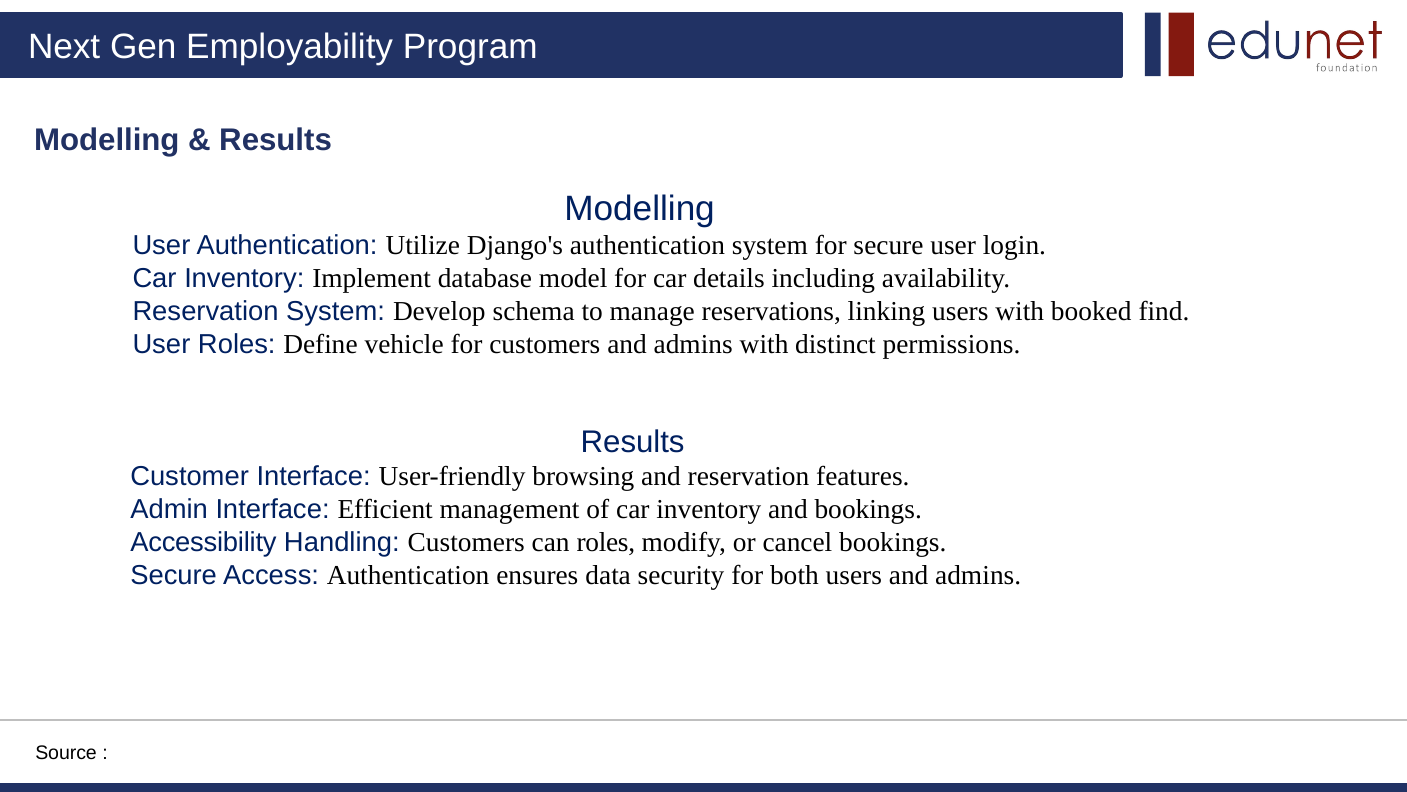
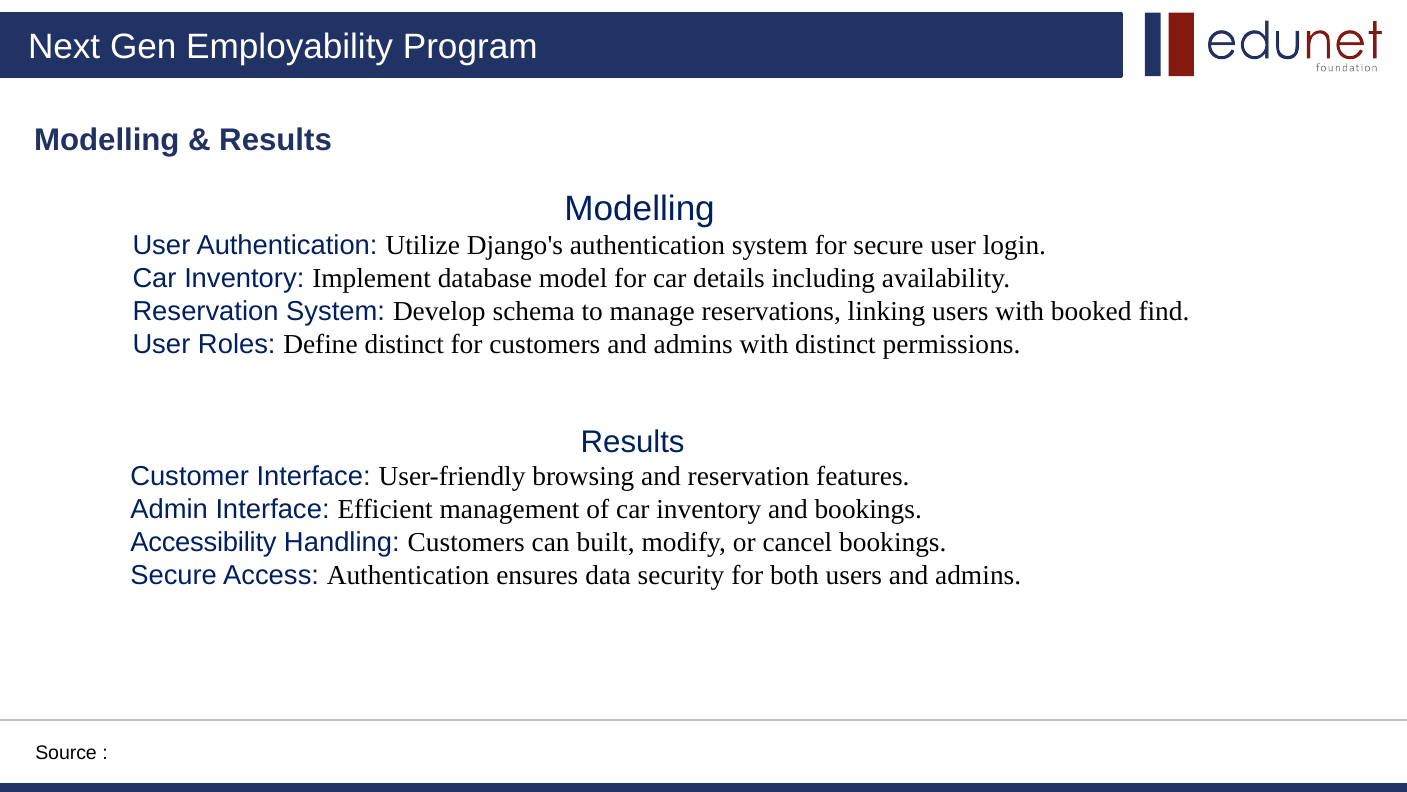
Define vehicle: vehicle -> distinct (404, 344)
can roles: roles -> built (606, 542)
